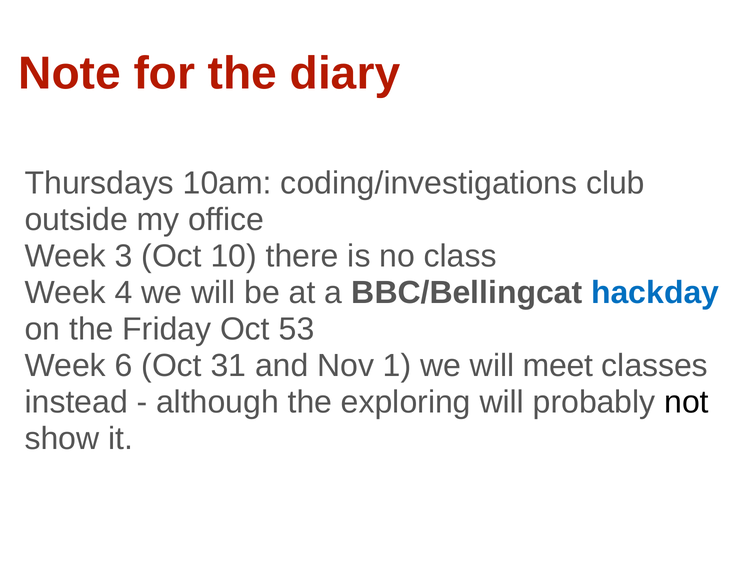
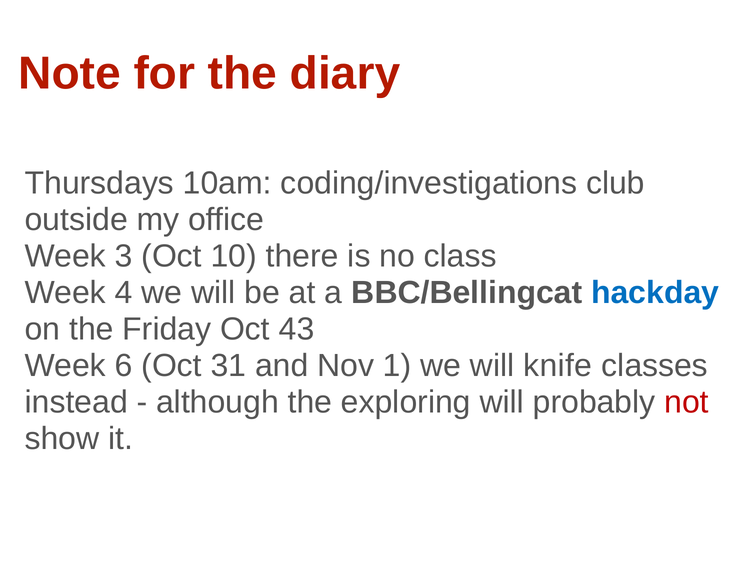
53: 53 -> 43 (297, 329)
meet: meet -> knife (558, 366)
not colour: black -> red (687, 402)
